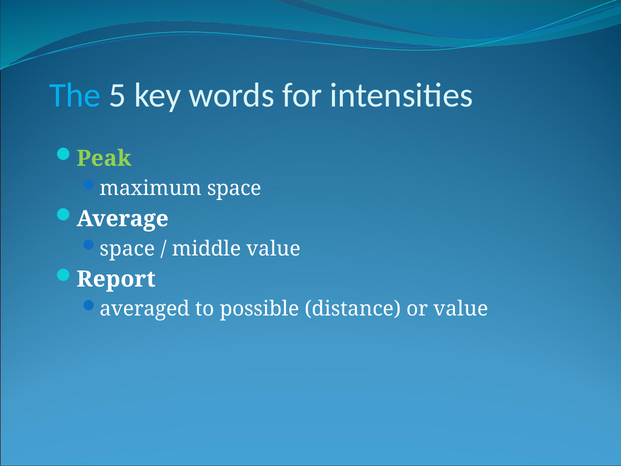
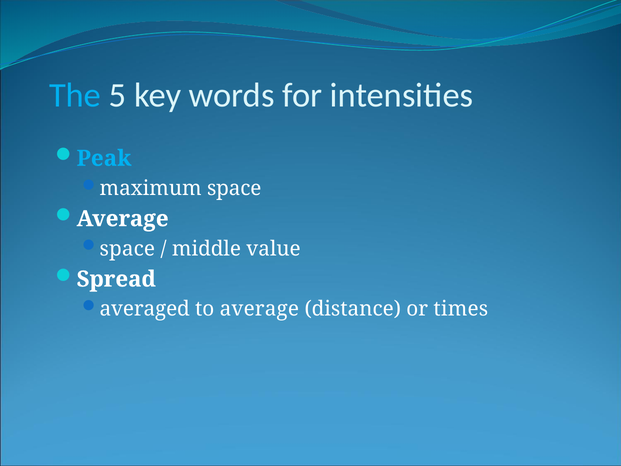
Peak colour: light green -> light blue (104, 158)
Report: Report -> Spread (116, 279)
to possible: possible -> average (259, 309)
or value: value -> times (461, 309)
